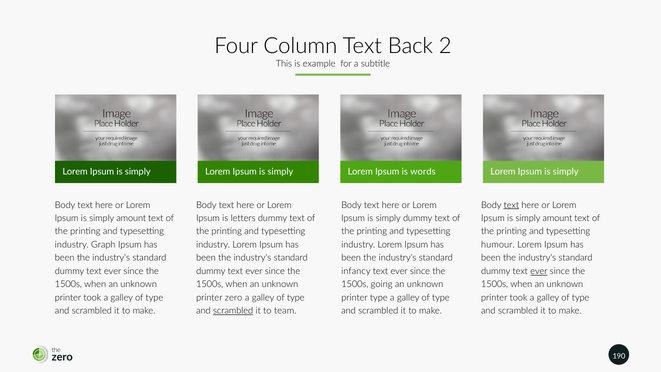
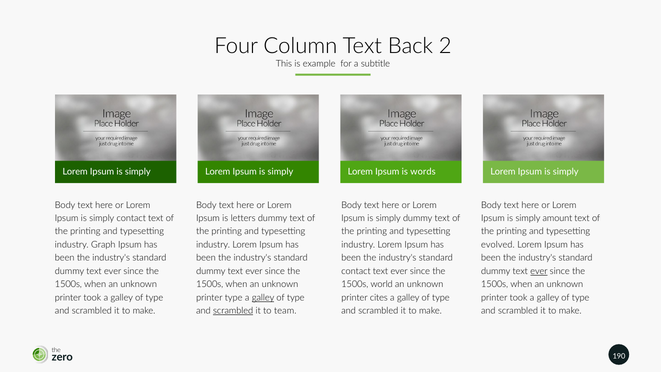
text underline: present -> none (511, 205)
amount: amount -> contact (131, 218)
humour: humour -> evolved (498, 245)
infancy: infancy -> contact (356, 271)
going: going -> world (382, 284)
printer zero: zero -> type (234, 297)
galley underline: none -> present (263, 297)
printer type: type -> cites (379, 297)
